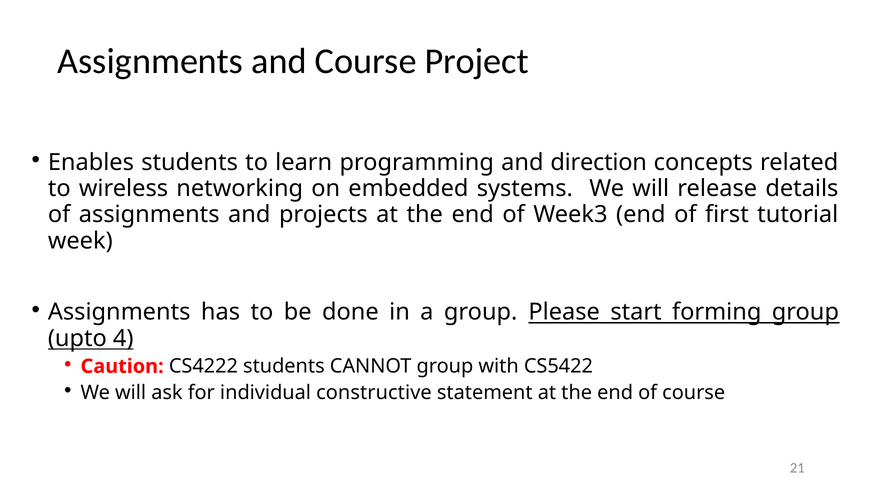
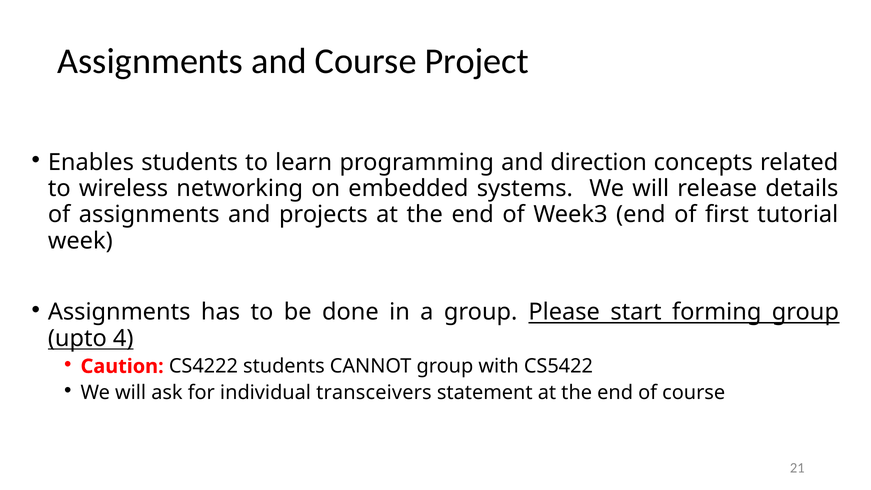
constructive: constructive -> transceivers (374, 392)
